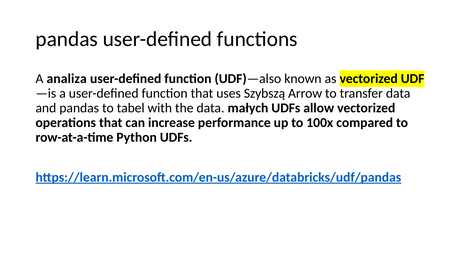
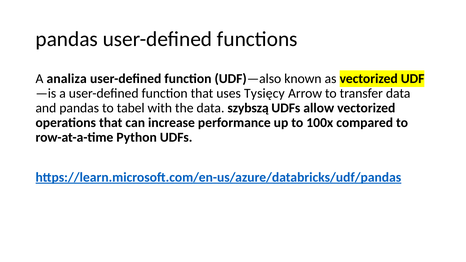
Szybszą: Szybszą -> Tysięcy (264, 93)
małych: małych -> szybszą (248, 108)
